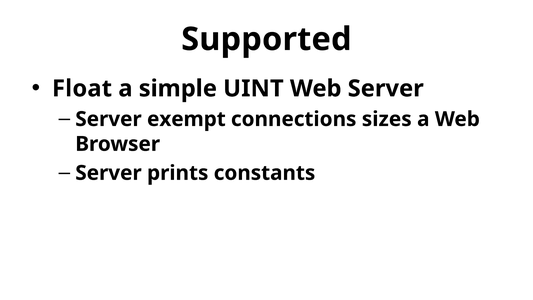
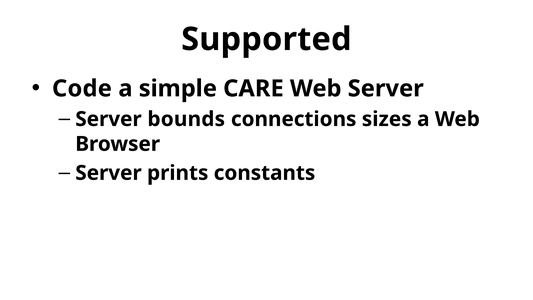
Float: Float -> Code (82, 89)
UINT: UINT -> CARE (253, 89)
exempt: exempt -> bounds (186, 119)
